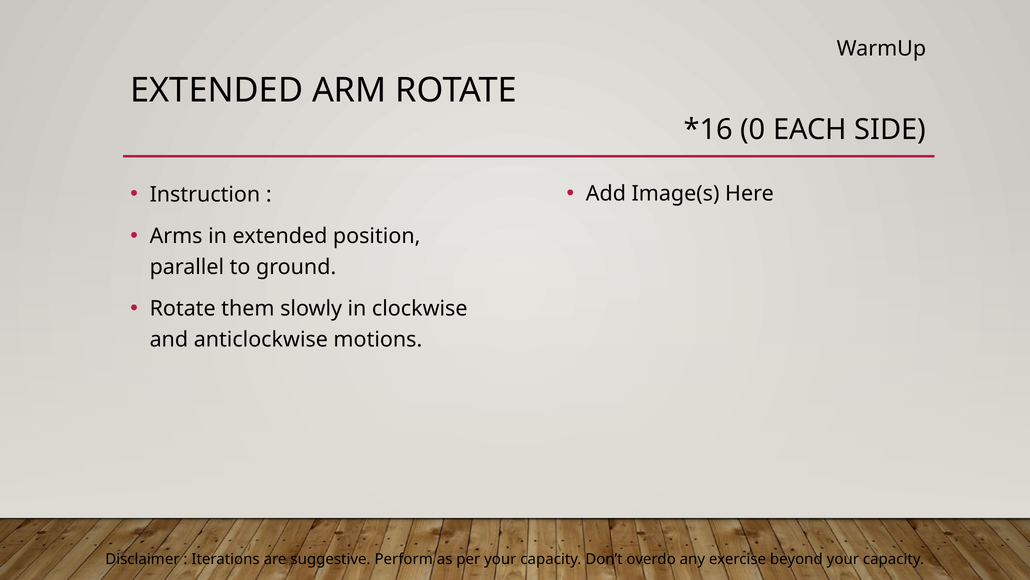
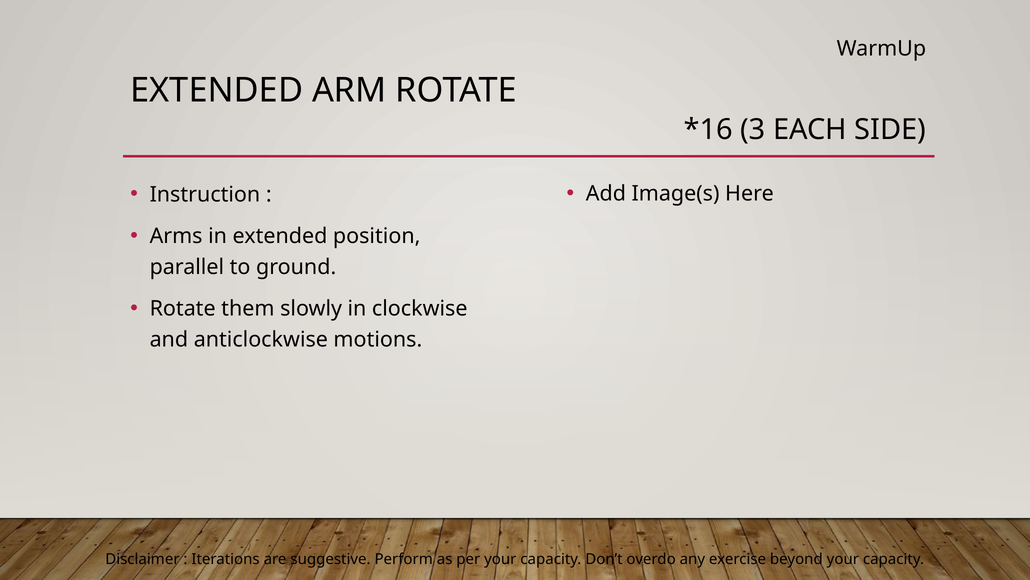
0: 0 -> 3 (753, 129)
